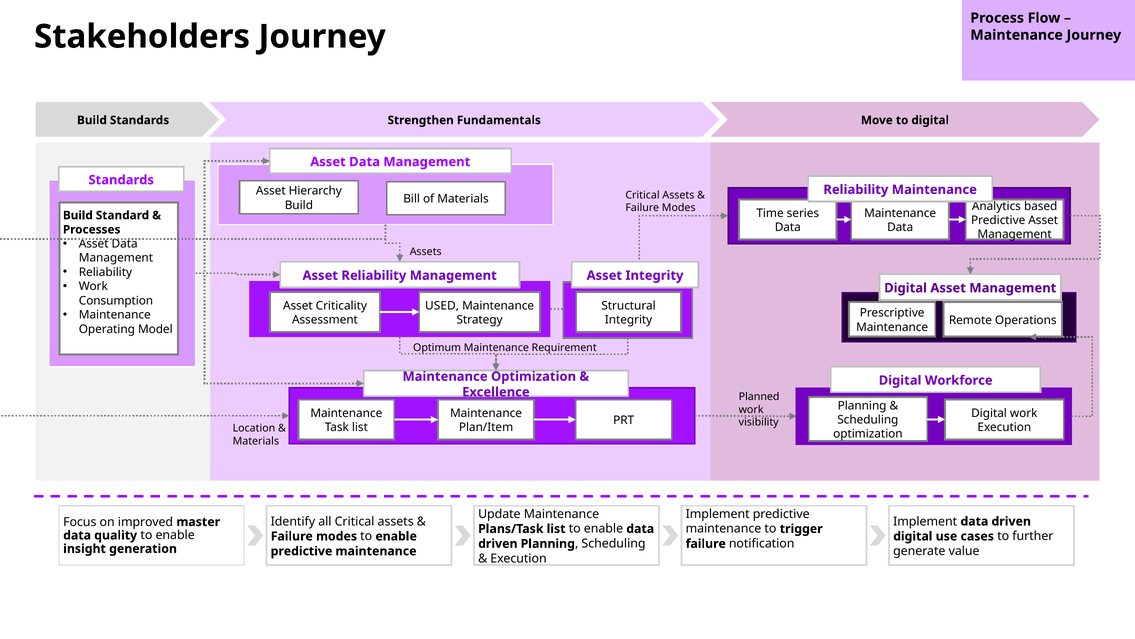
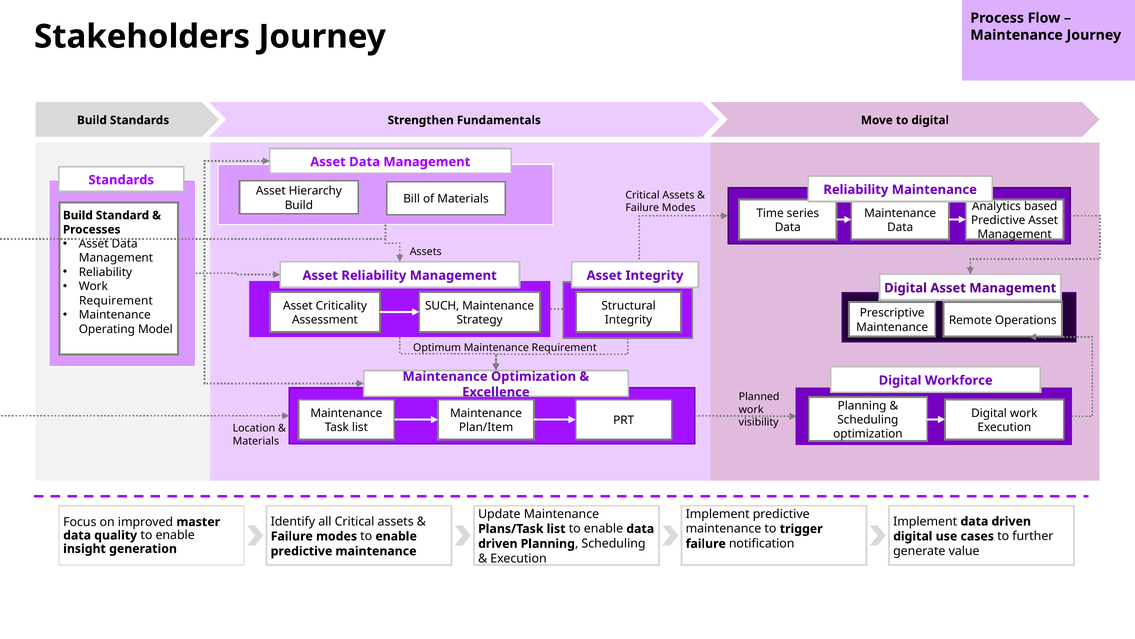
Consumption: Consumption -> Requirement (116, 300)
USED: USED -> SUCH (442, 305)
